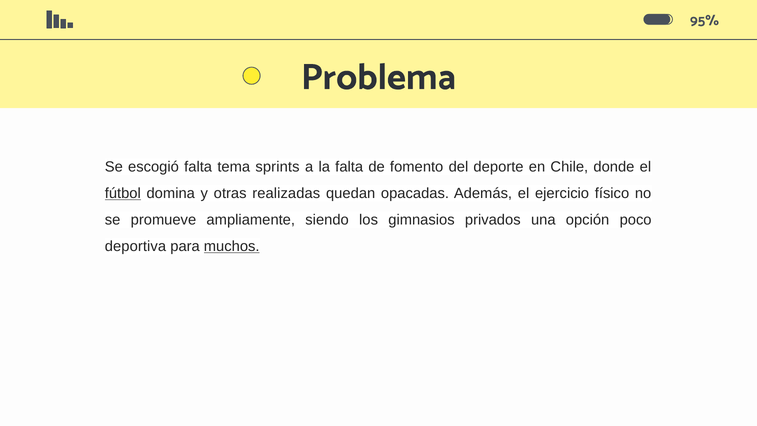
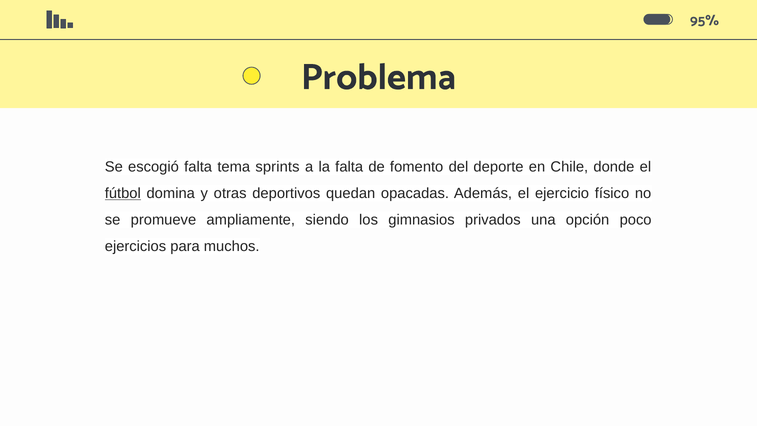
realizadas: realizadas -> deportivos (286, 193)
deportiva: deportiva -> ejercicios (135, 246)
muchos underline: present -> none (232, 246)
